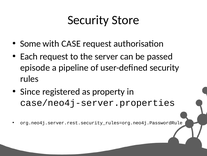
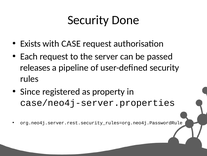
Store: Store -> Done (125, 20)
Some: Some -> Exists (30, 43)
episode: episode -> releases (35, 67)
